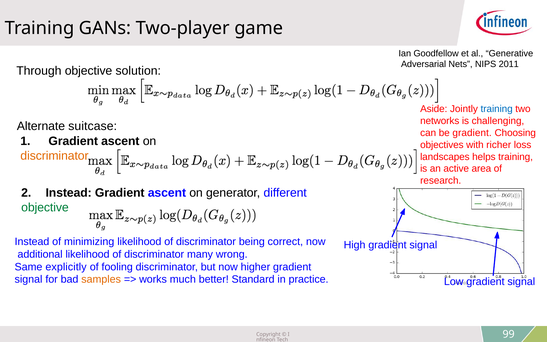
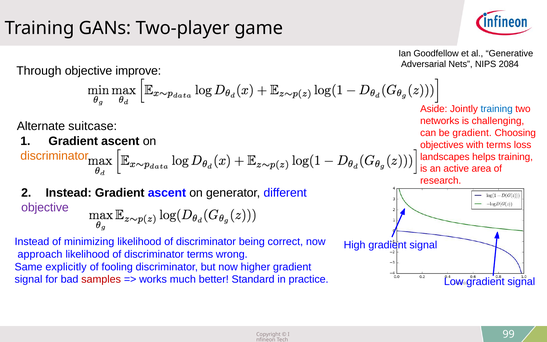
2011: 2011 -> 2084 (509, 64)
solution: solution -> improve (138, 71)
with richer: richer -> terms (499, 145)
objective colour: green -> purple (45, 207)
additional: additional -> approach (40, 254)
discriminator many: many -> terms (200, 254)
samples colour: orange -> red (101, 279)
